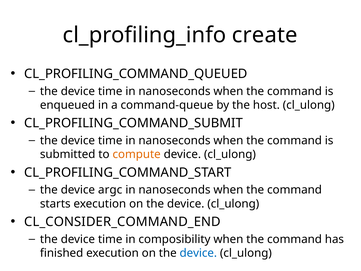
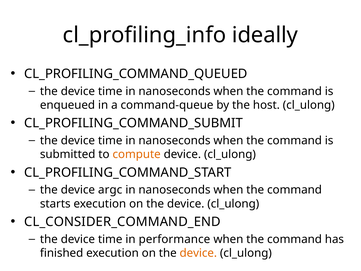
create: create -> ideally (265, 35)
composibility: composibility -> performance (174, 239)
device colour: blue -> orange (198, 253)
